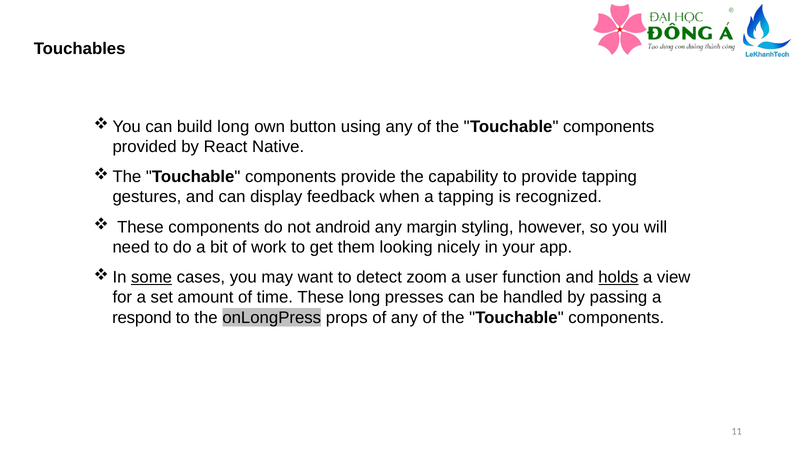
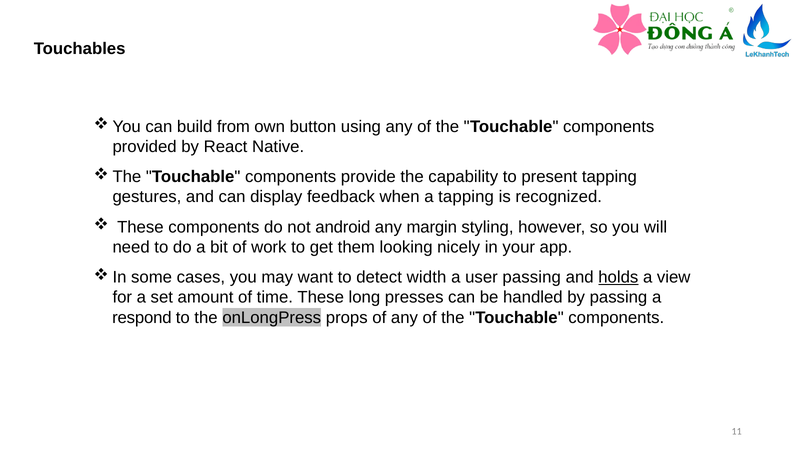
build long: long -> from (233, 126)
to provide: provide -> present (549, 177)
some underline: present -> none (152, 277)
zoom: zoom -> width (427, 277)
user function: function -> passing (532, 277)
